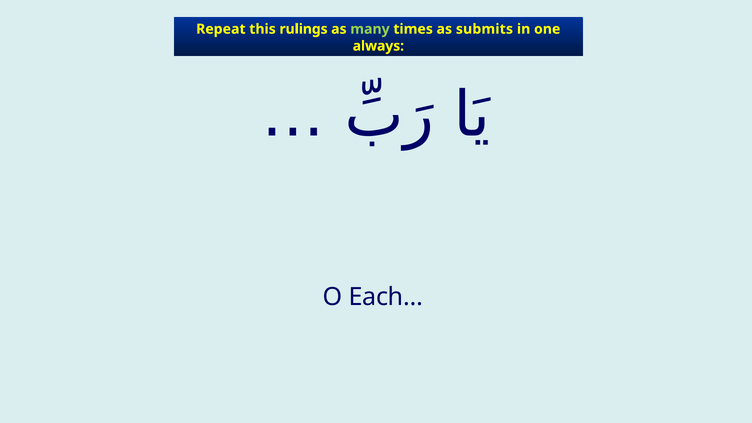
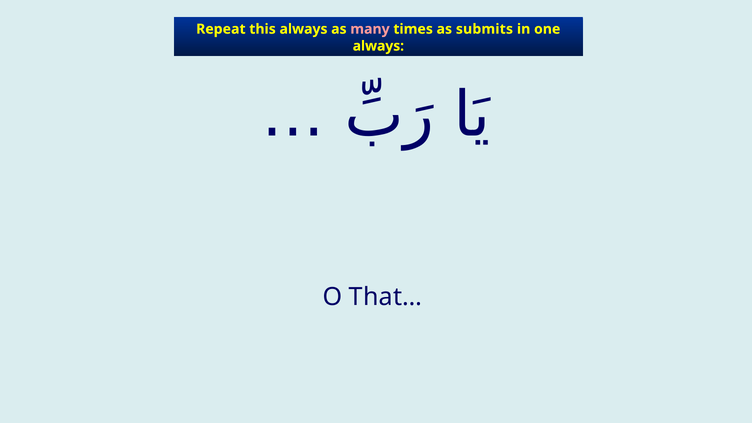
this rulings: rulings -> always (304, 29)
many colour: light green -> pink (370, 29)
Each…: Each… -> That… (386, 297)
